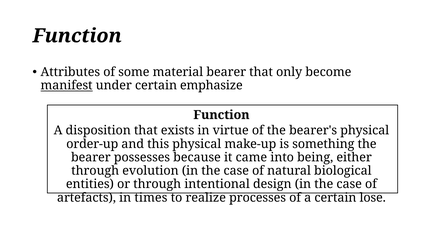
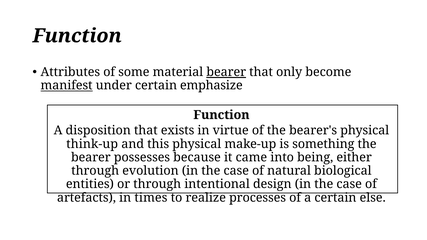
bearer underline: none -> present (226, 72)
order-up: order-up -> think-up (92, 144)
lose: lose -> else (373, 198)
